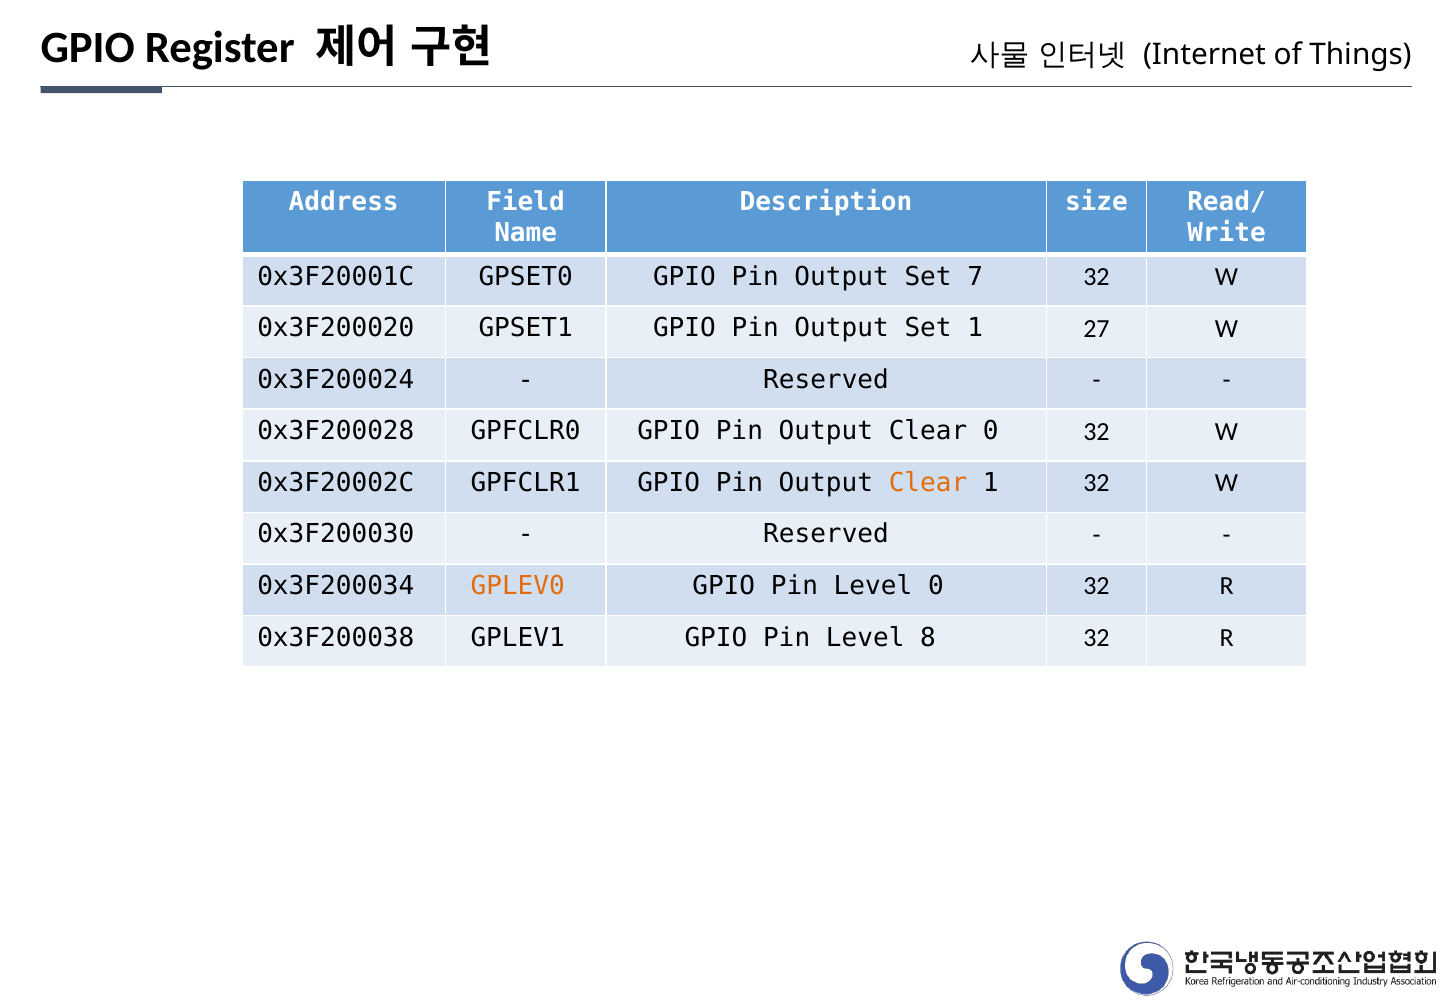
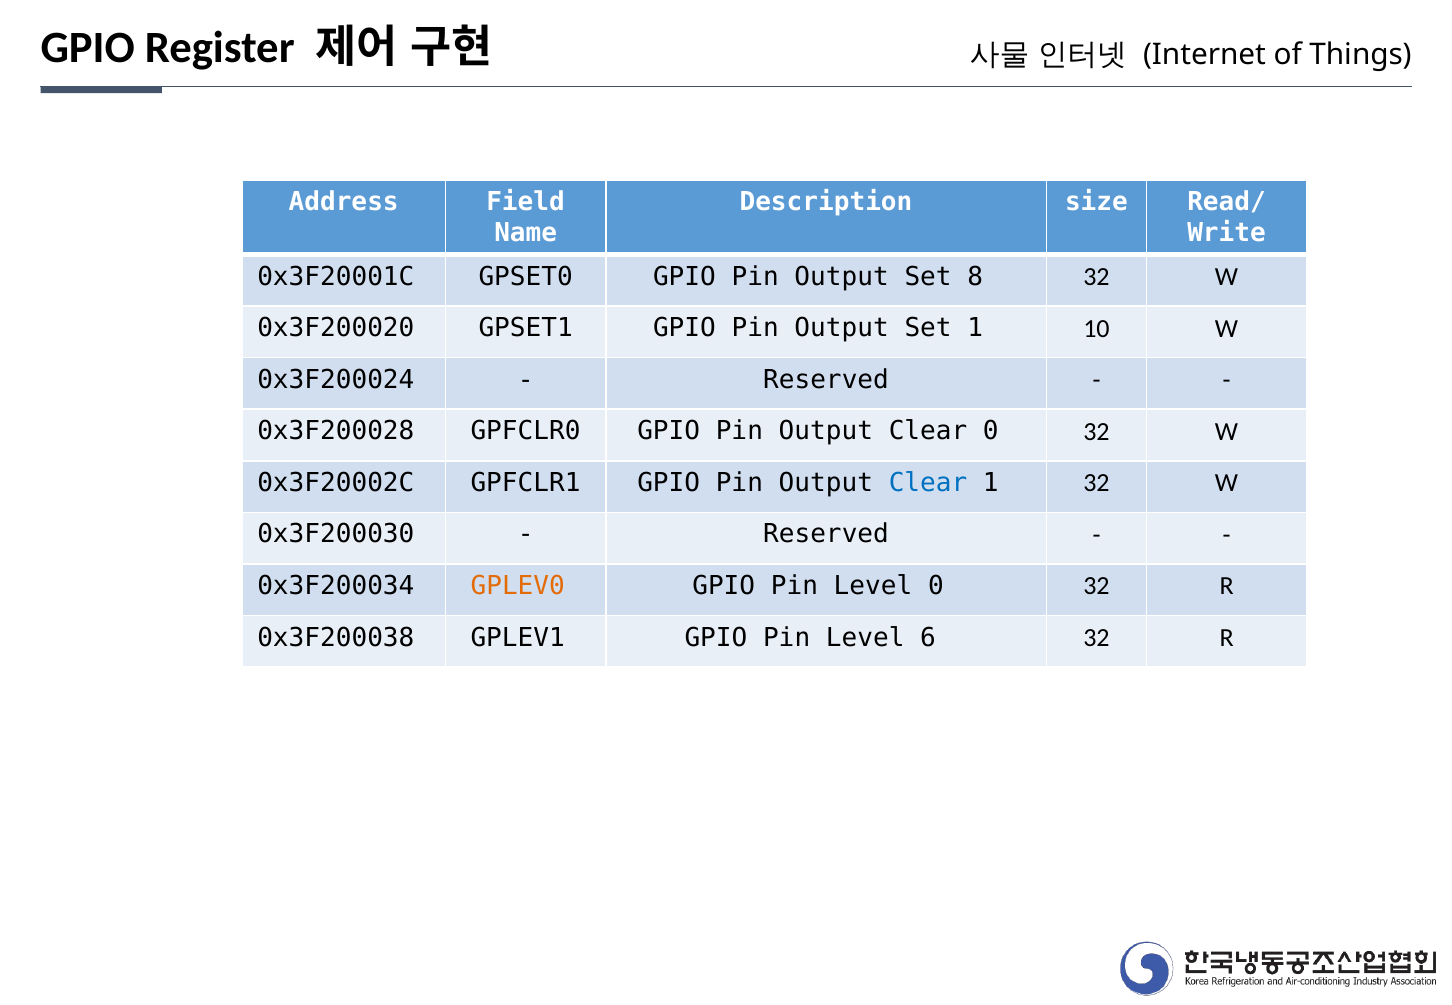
7: 7 -> 8 (975, 277)
27: 27 -> 10 (1096, 329)
Clear colour: orange -> blue (928, 483)
8: 8 -> 6 (928, 638)
